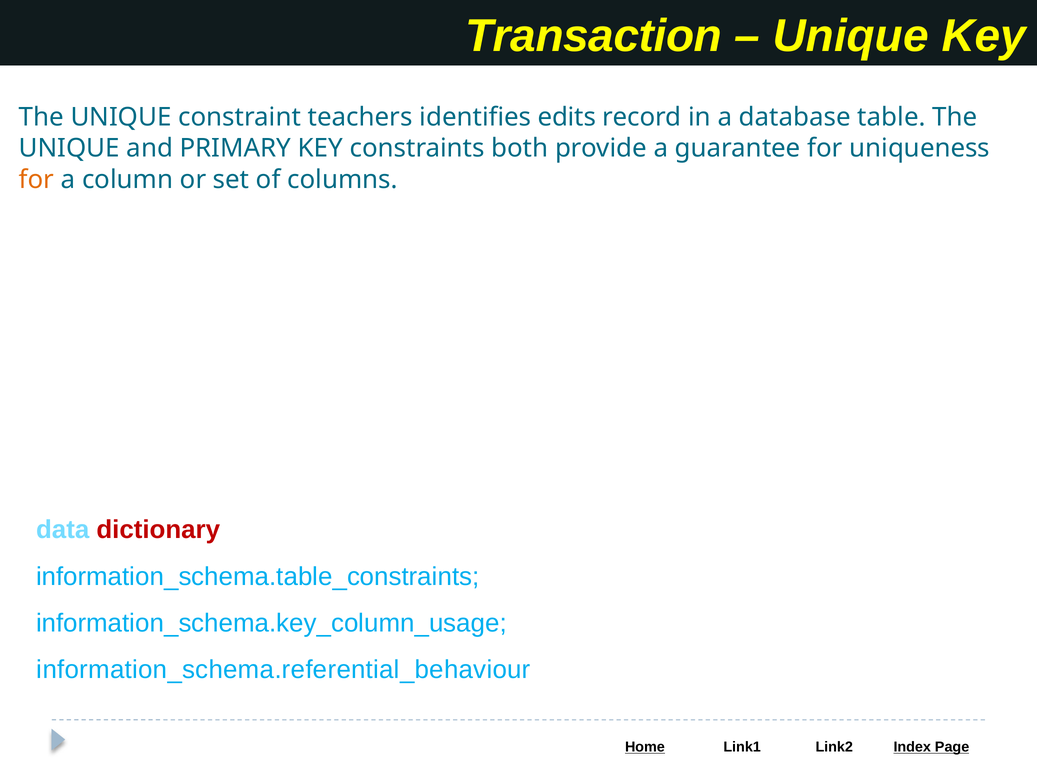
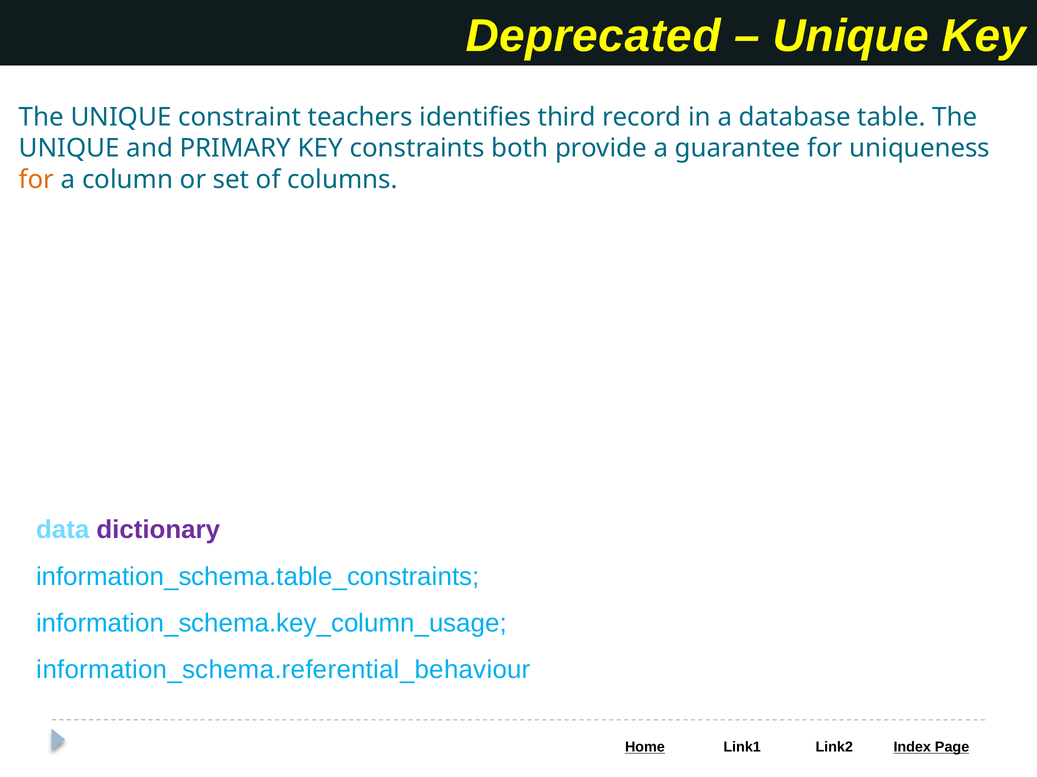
Transaction: Transaction -> Deprecated (593, 36)
edits: edits -> third (567, 117)
dictionary colour: red -> purple (158, 530)
